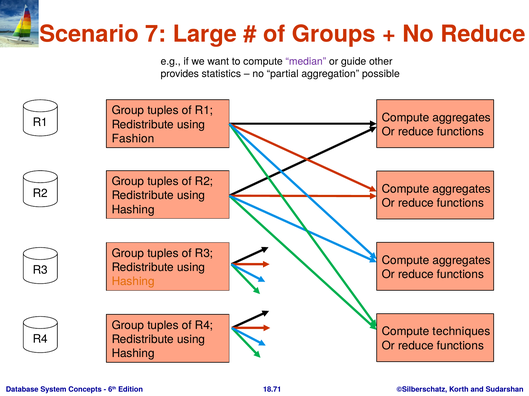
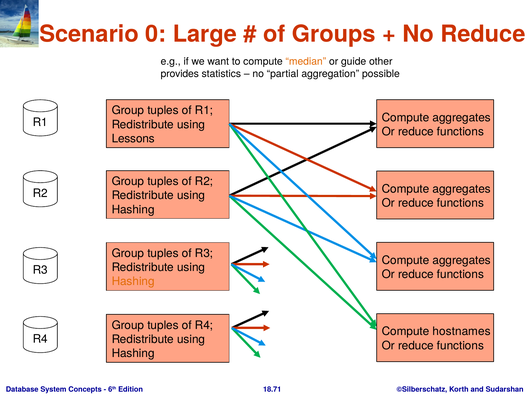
7: 7 -> 0 (156, 34)
median colour: purple -> orange (306, 62)
Fashion: Fashion -> Lessons (133, 139)
techniques: techniques -> hostnames (462, 332)
